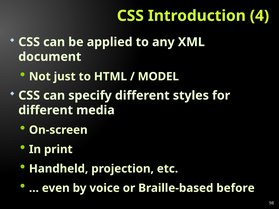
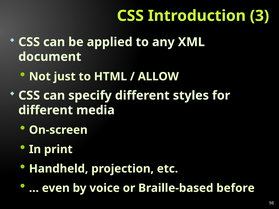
4: 4 -> 3 (259, 16)
MODEL: MODEL -> ALLOW (158, 77)
